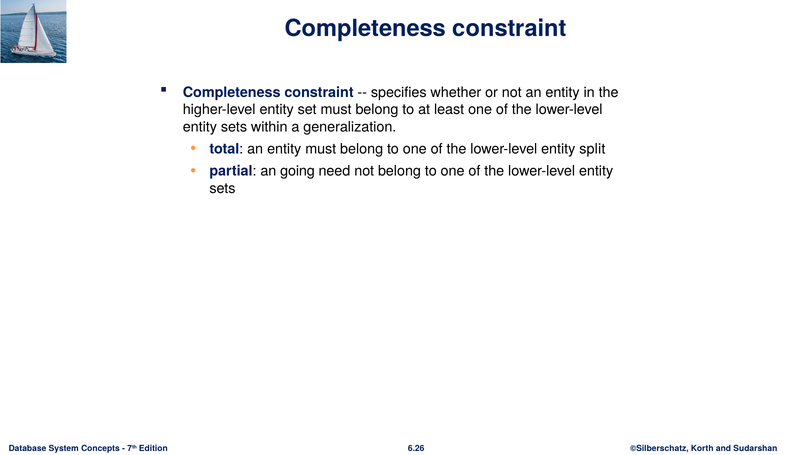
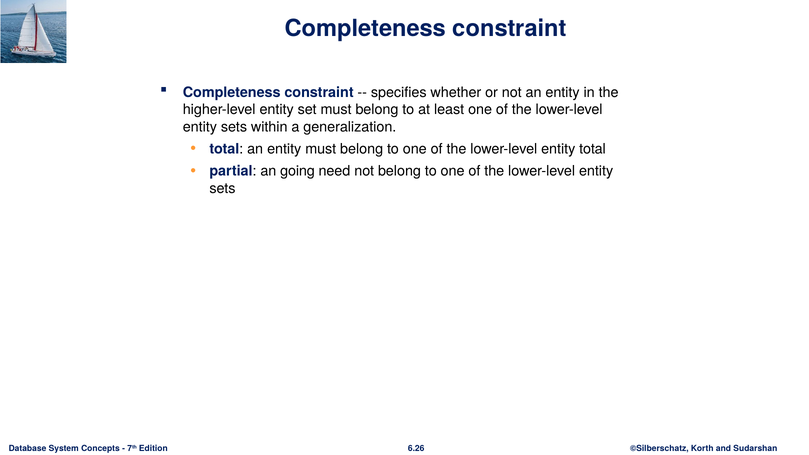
entity split: split -> total (592, 149)
